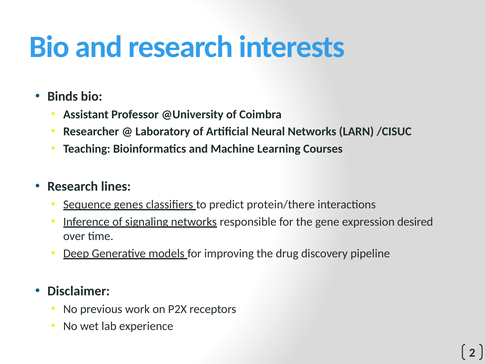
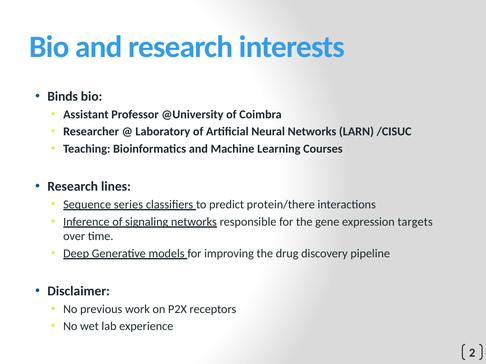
genes: genes -> series (128, 205)
desired: desired -> targets (415, 222)
